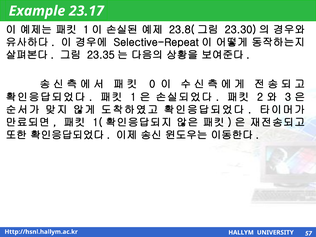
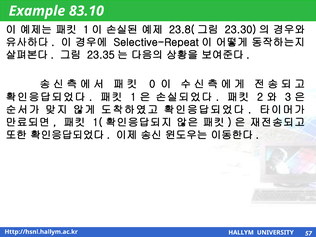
23.17: 23.17 -> 83.10 (86, 11)
